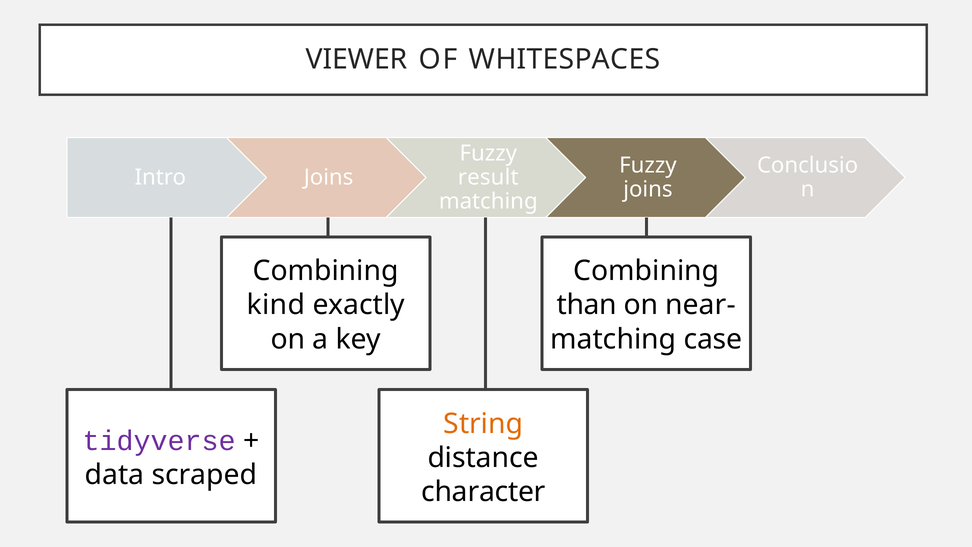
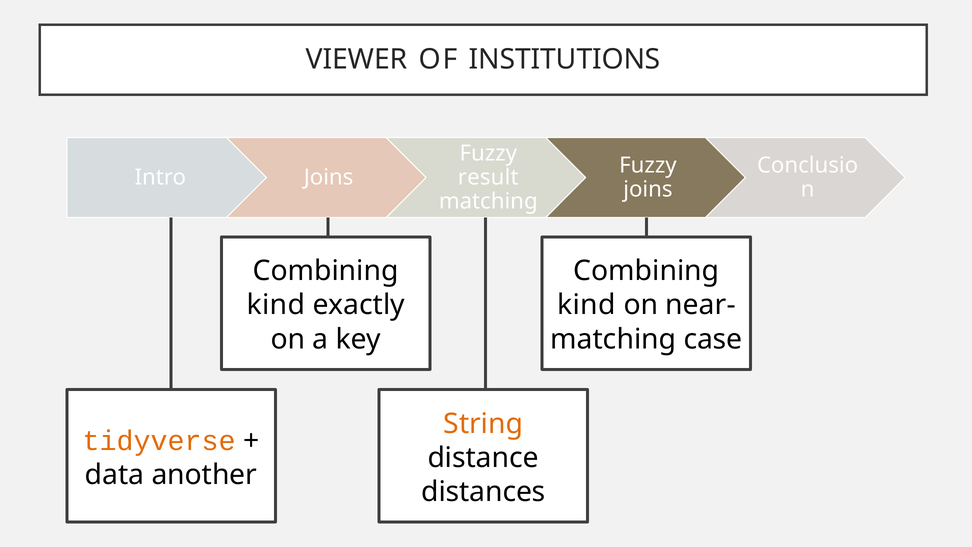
WHITESPACES: WHITESPACES -> INSTITUTIONS (565, 59)
than: than -> kind (586, 305)
tidyverse colour: purple -> orange (159, 441)
scraped: scraped -> another (204, 475)
character: character -> distances (483, 492)
